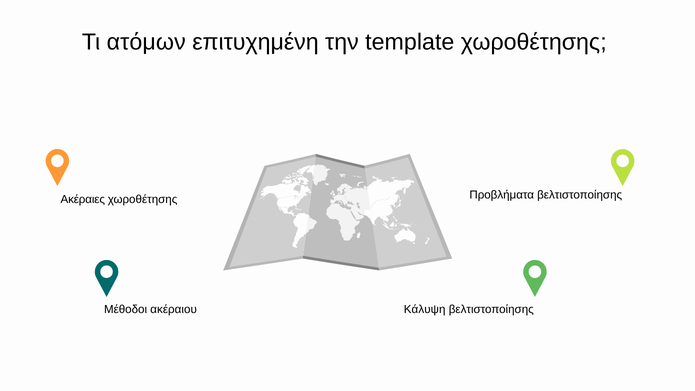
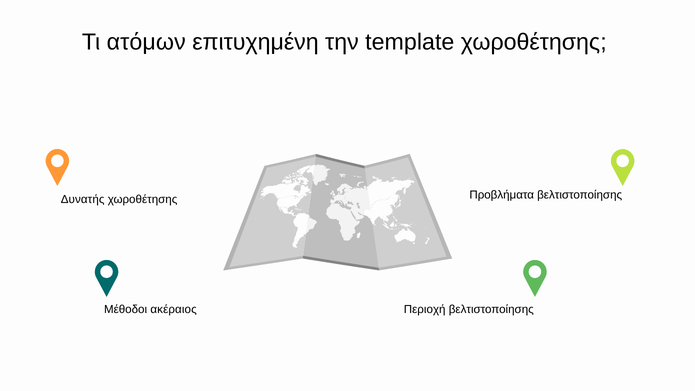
Ακέραιες: Ακέραιες -> Δυνατής (83, 200)
ακέραιου: ακέραιου -> ακέραιος (174, 309)
Κάλυψη: Κάλυψη -> Περιοχή (425, 309)
